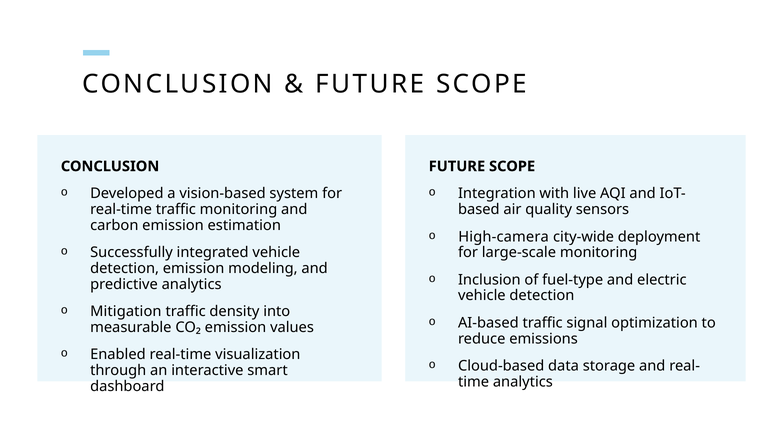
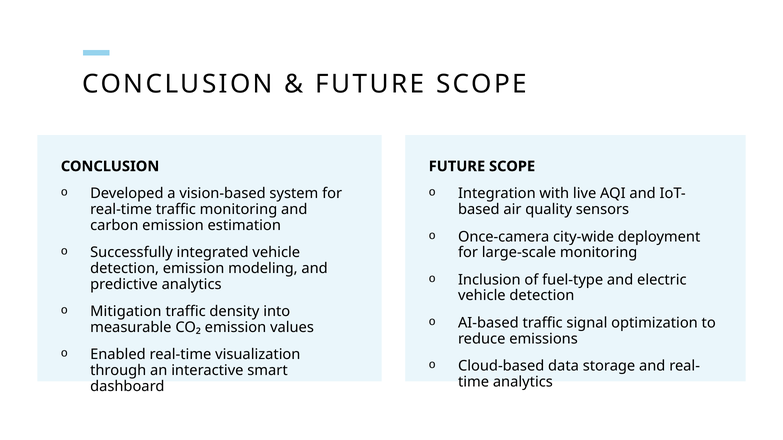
High-camera: High-camera -> Once-camera (504, 237)
